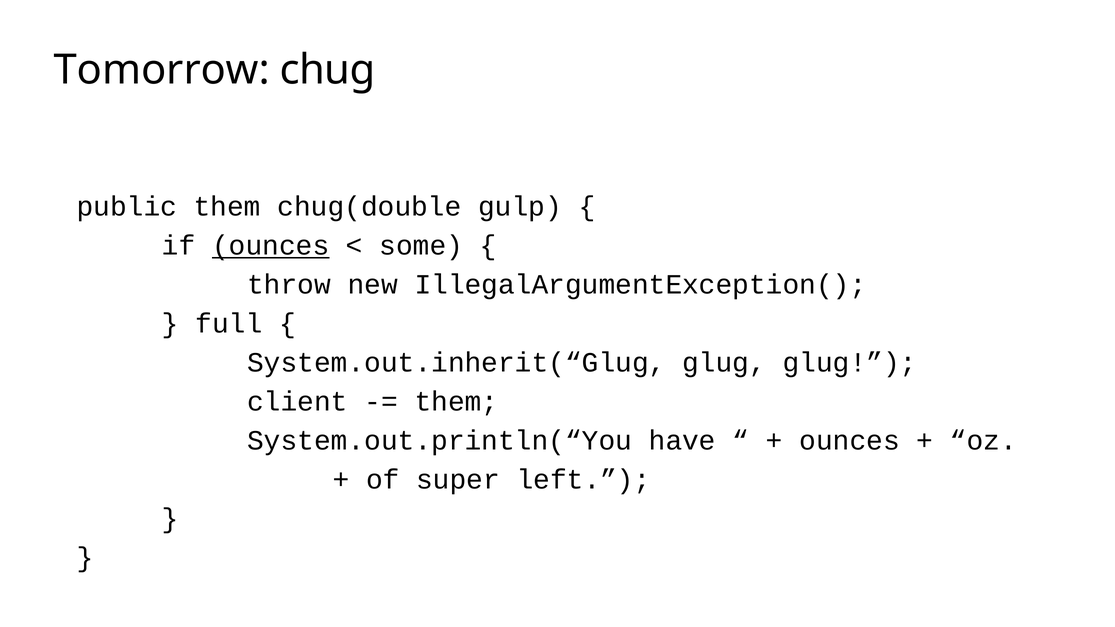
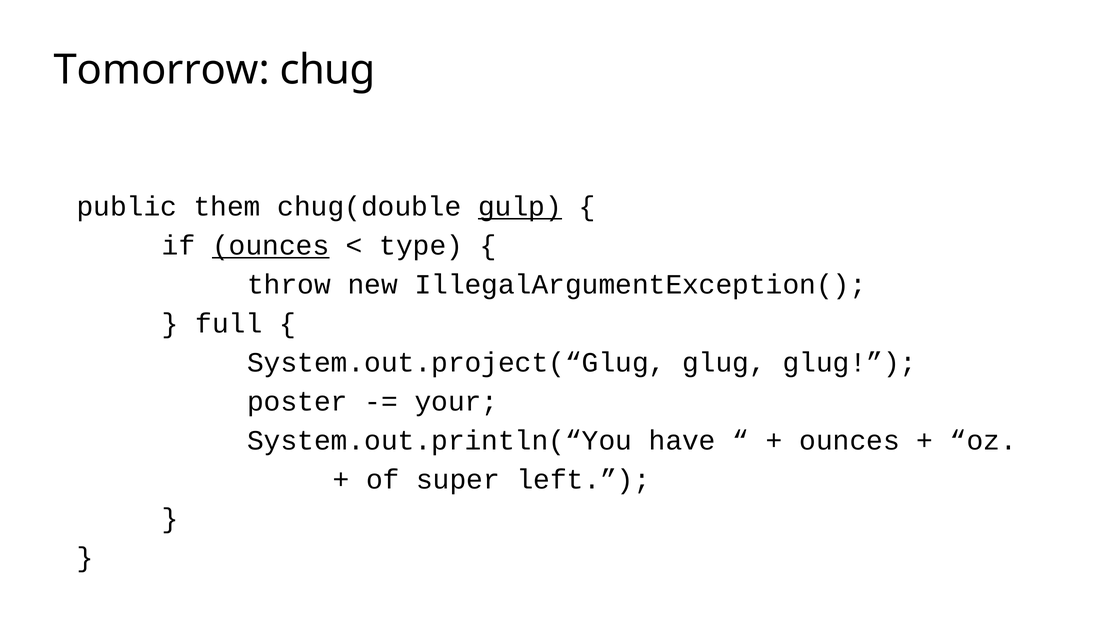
gulp underline: none -> present (520, 207)
some: some -> type (421, 246)
System.out.inherit(“Glug: System.out.inherit(“Glug -> System.out.project(“Glug (456, 363)
client: client -> poster (297, 402)
them: them -> your (456, 402)
